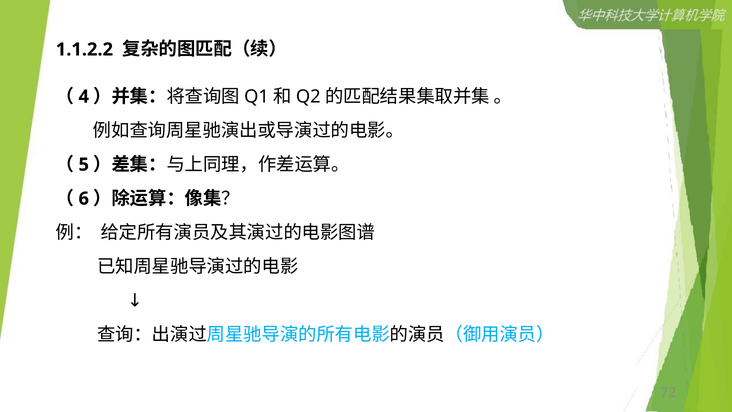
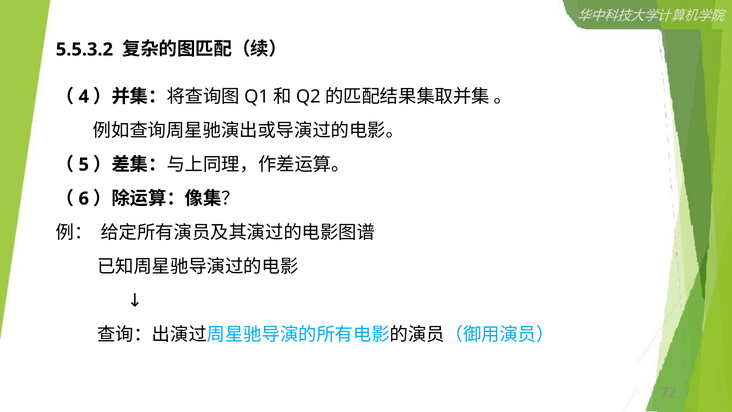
1.1.2.2: 1.1.2.2 -> 5.5.3.2 (84, 49)
